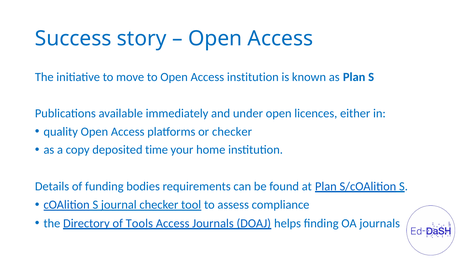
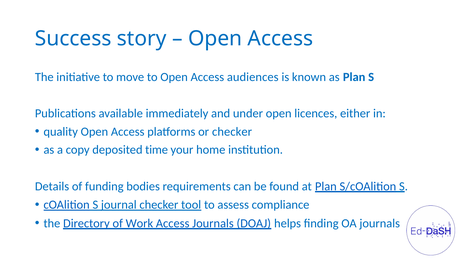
Access institution: institution -> audiences (253, 77)
Tools: Tools -> Work (139, 223)
